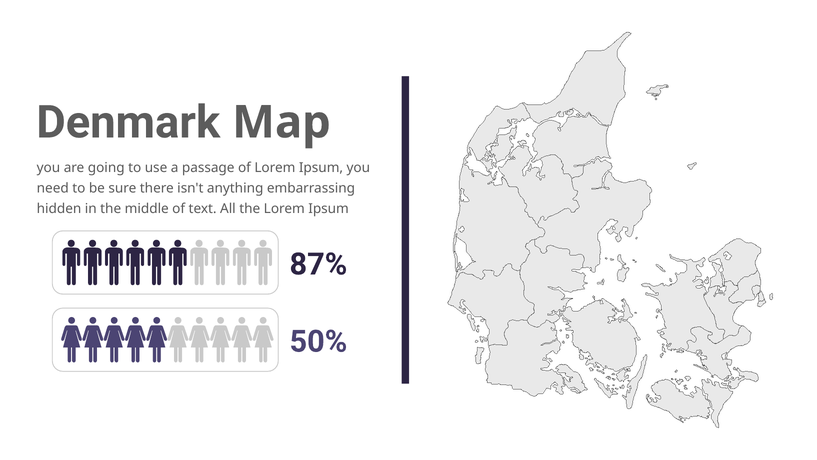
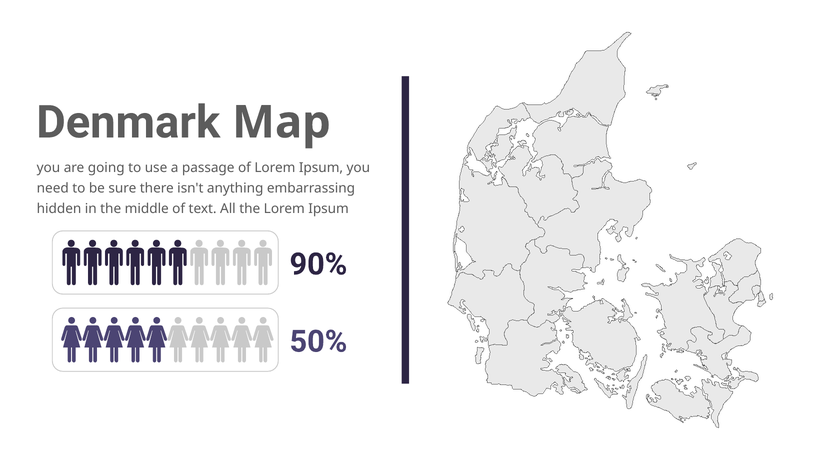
87%: 87% -> 90% (318, 264)
